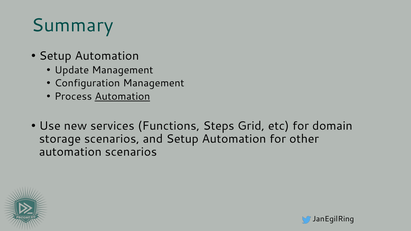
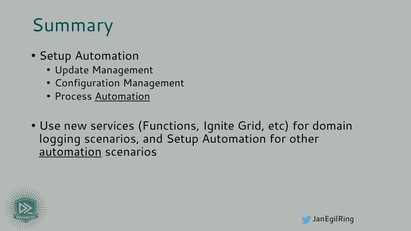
Steps: Steps -> Ignite (219, 126)
storage: storage -> logging (60, 139)
automation underline: none -> present (70, 152)
